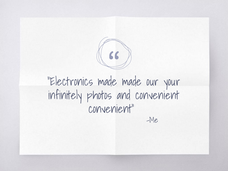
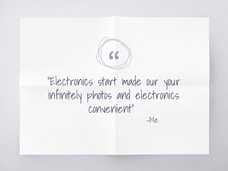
Electronics made: made -> start (107, 82)
and convenient: convenient -> electronics (157, 95)
